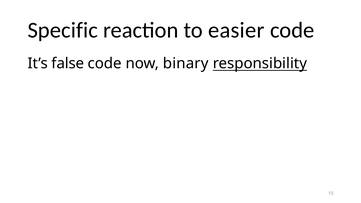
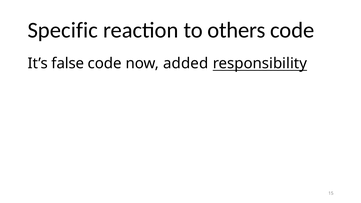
easier: easier -> others (236, 30)
binary: binary -> added (186, 63)
